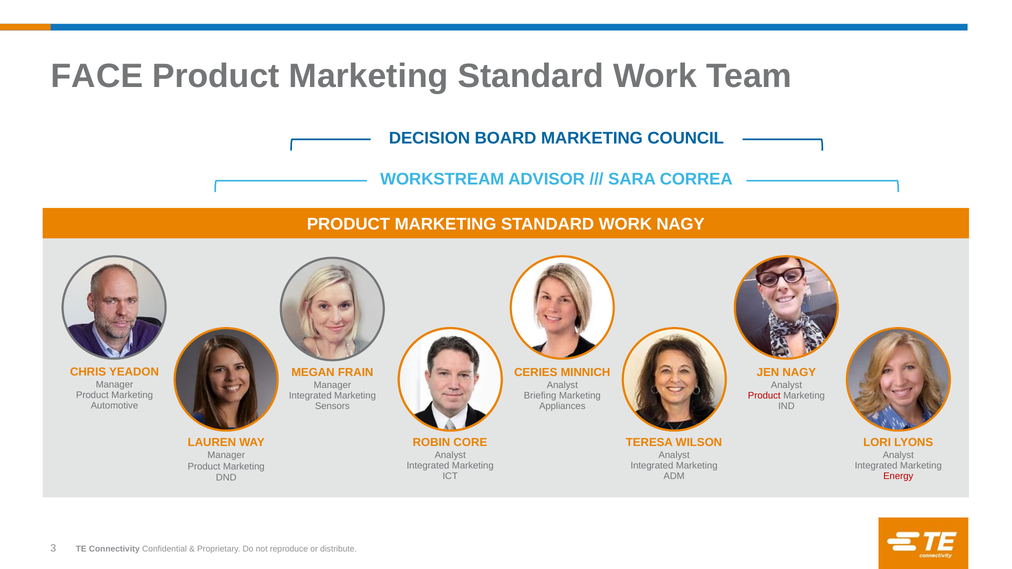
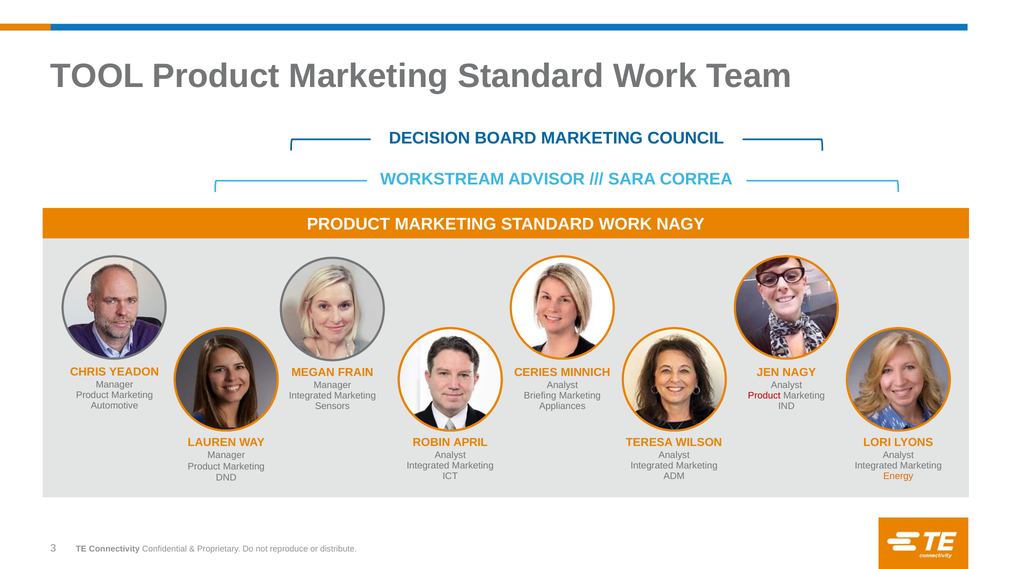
FACE: FACE -> TOOL (97, 76)
CORE: CORE -> APRIL (471, 443)
Energy colour: red -> orange (898, 477)
